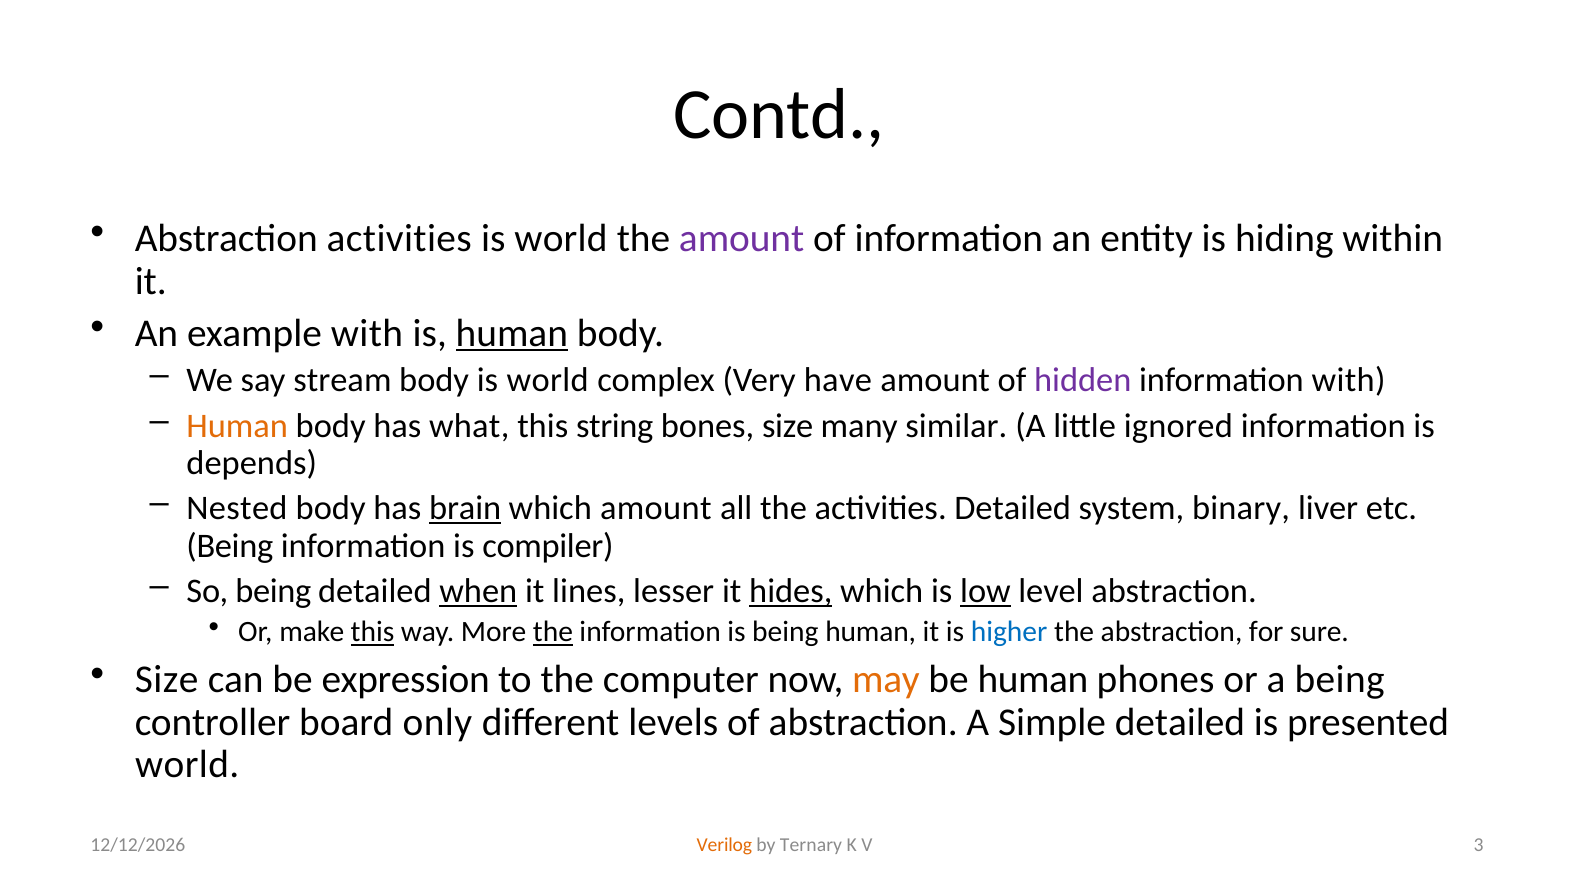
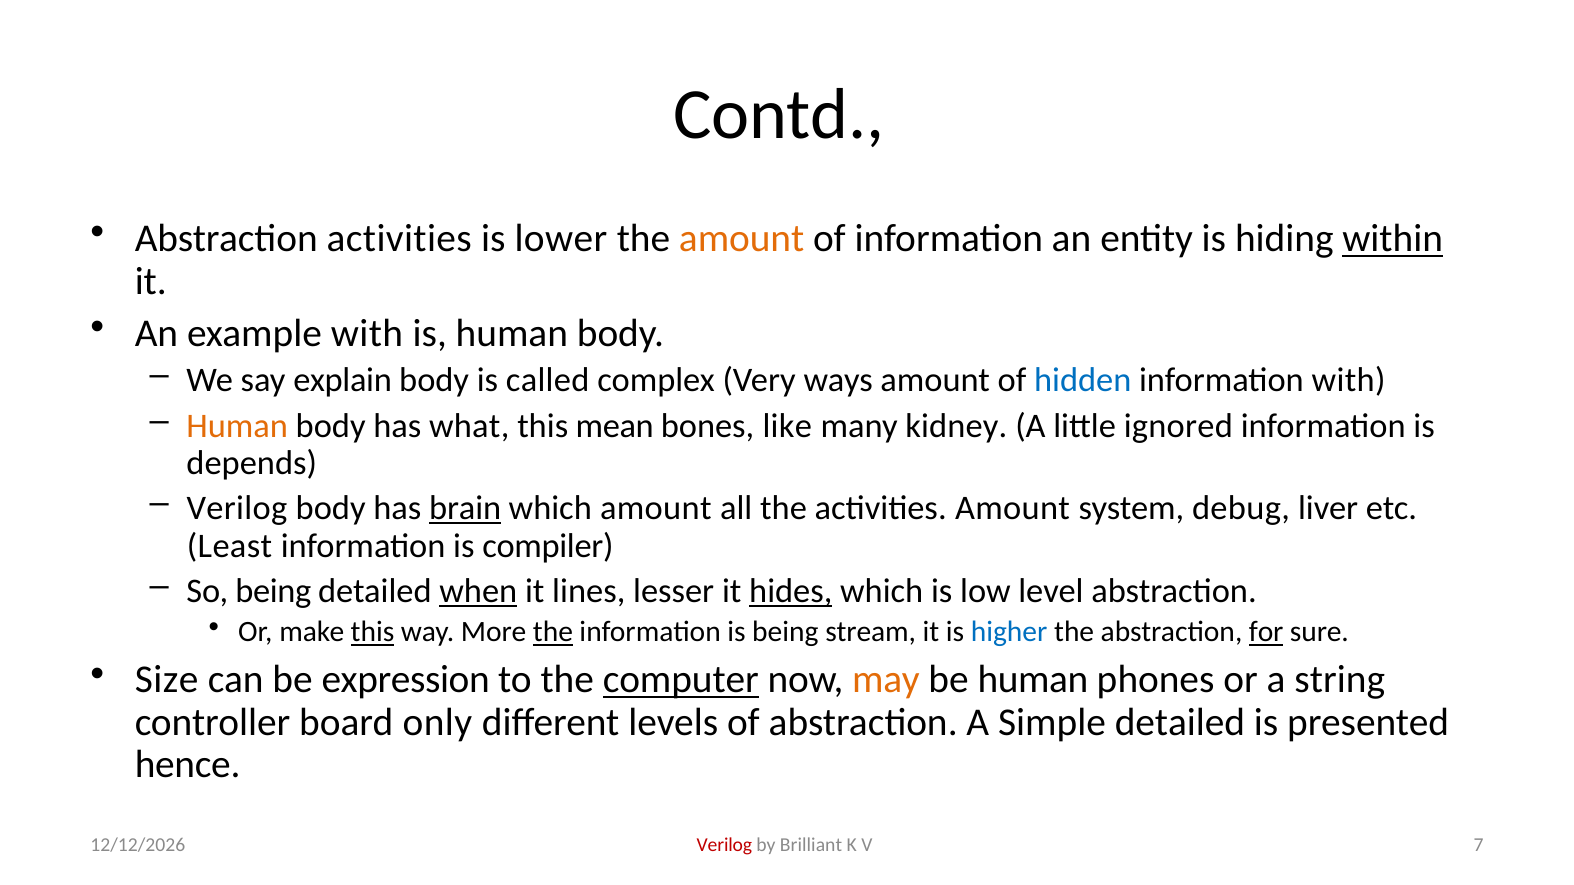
world: world -> lower (561, 239)
amount colour: purple -> orange (742, 239)
within underline: none -> present (1393, 239)
human underline: present -> none (512, 333)
stream: stream -> explain (343, 381)
body is world: world -> called (548, 381)
have: have -> ways (838, 381)
hidden colour: purple -> blue (1083, 381)
string: string -> mean (615, 426)
bones size: size -> like (787, 426)
similar: similar -> kidney (956, 426)
Nested: Nested -> Verilog (237, 509)
activities Detailed: Detailed -> Amount (1012, 509)
binary: binary -> debug (1241, 509)
Being: Being -> Least (230, 546)
low underline: present -> none (985, 591)
being human: human -> stream (871, 632)
for underline: none -> present (1266, 632)
computer underline: none -> present (681, 680)
a being: being -> string (1340, 680)
world: world -> hence (188, 765)
Verilog colour: orange -> red (724, 845)
Ternary: Ternary -> Brilliant (811, 845)
3: 3 -> 7 (1479, 845)
